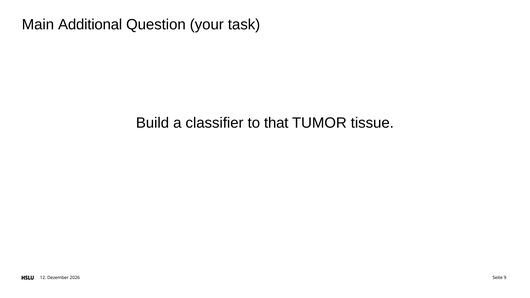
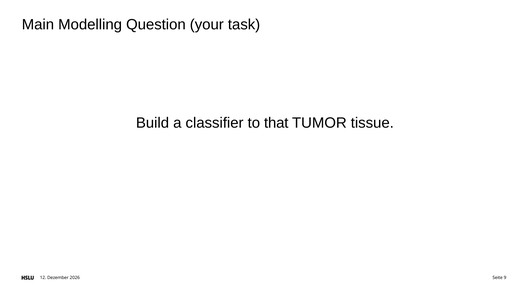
Additional: Additional -> Modelling (90, 25)
